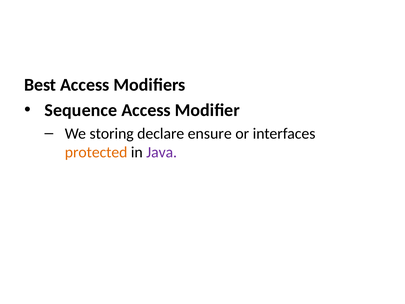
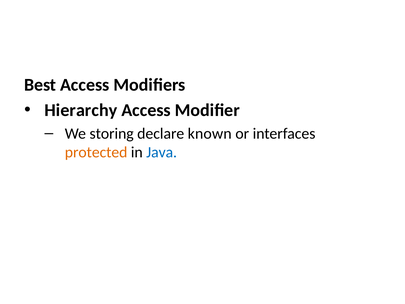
Sequence: Sequence -> Hierarchy (81, 110)
ensure: ensure -> known (210, 133)
Java colour: purple -> blue (162, 152)
